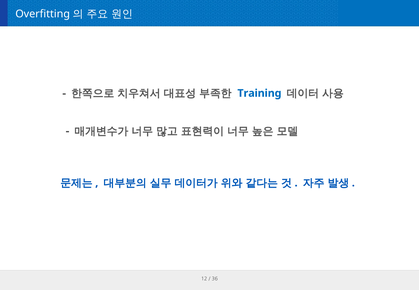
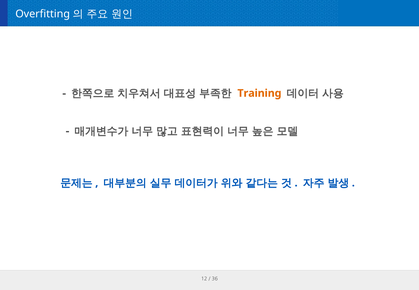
Training colour: blue -> orange (259, 93)
